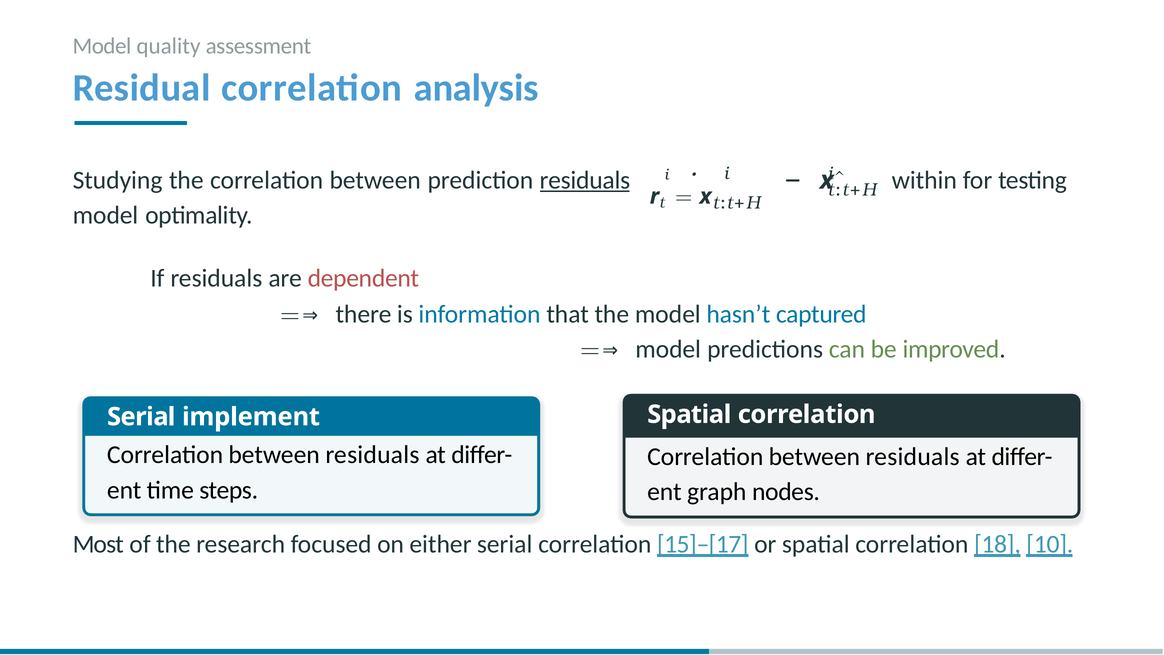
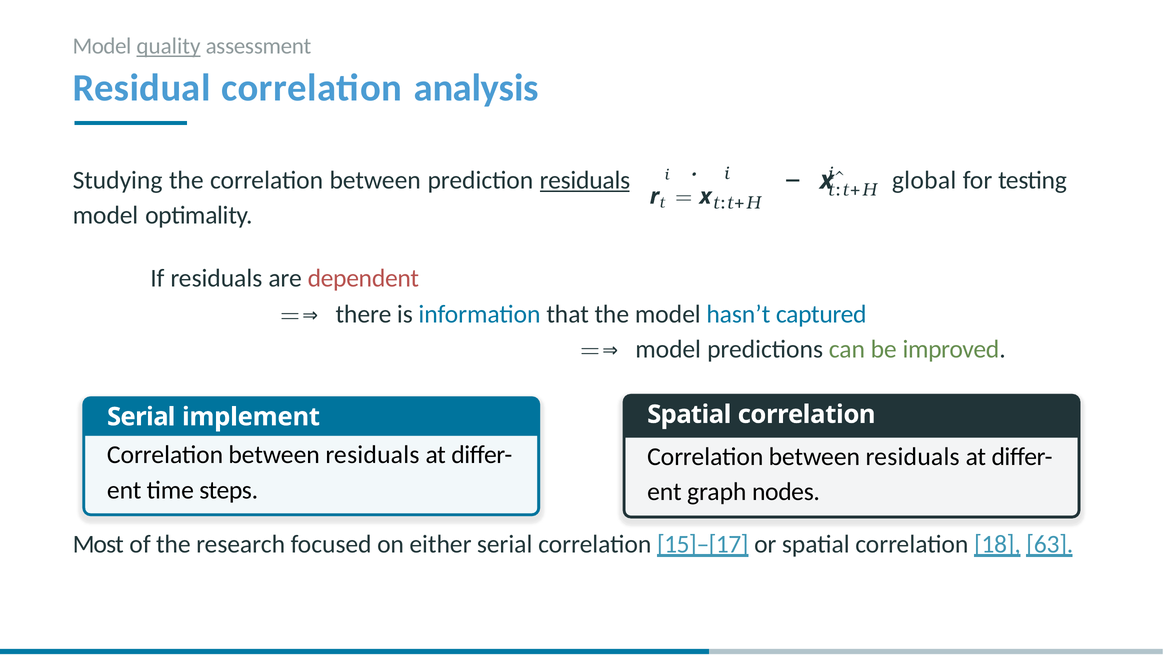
quality underline: none -> present (168, 46)
within: within -> global (924, 180)
10: 10 -> 63 (1050, 544)
